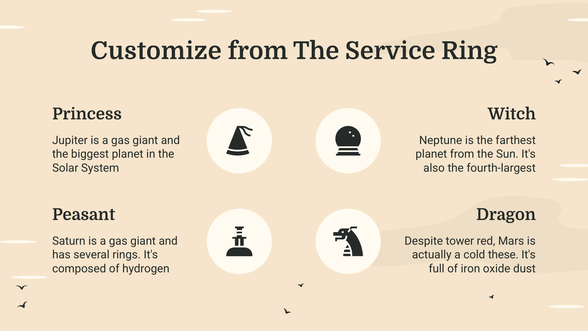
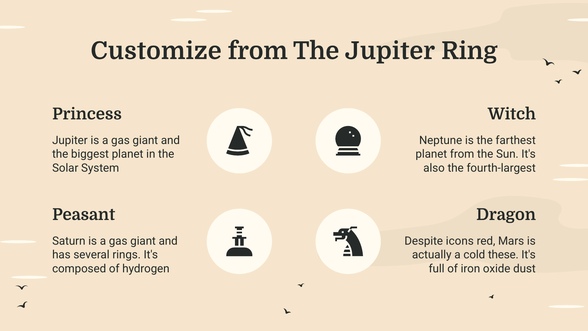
The Service: Service -> Jupiter (390, 51)
tower: tower -> icons (460, 241)
